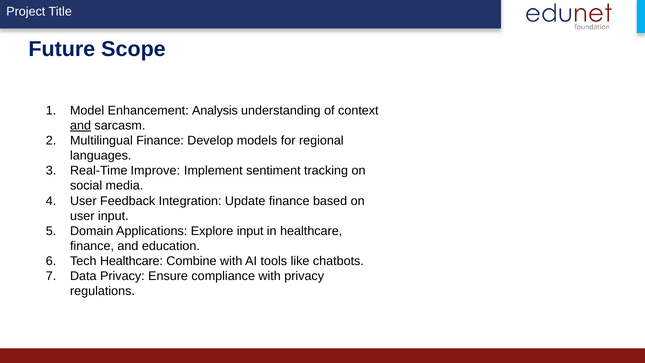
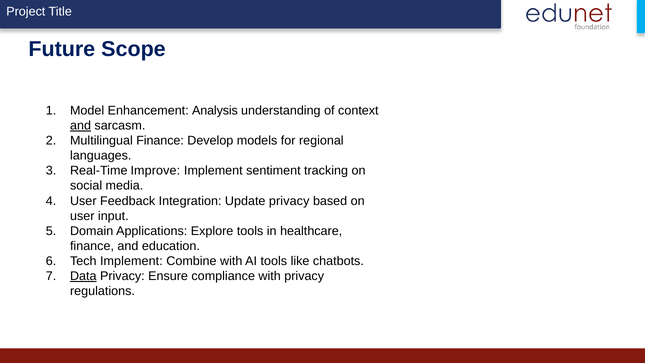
Update finance: finance -> privacy (289, 201)
Explore input: input -> tools (250, 231)
Tech Healthcare: Healthcare -> Implement (131, 261)
Data underline: none -> present (83, 276)
